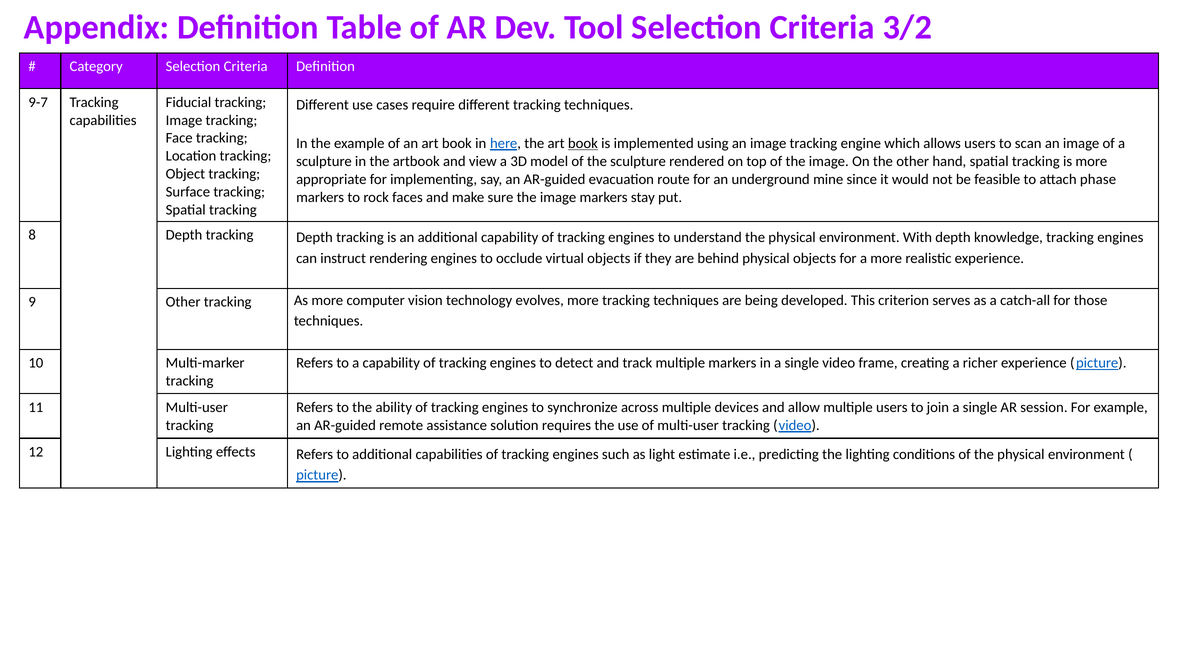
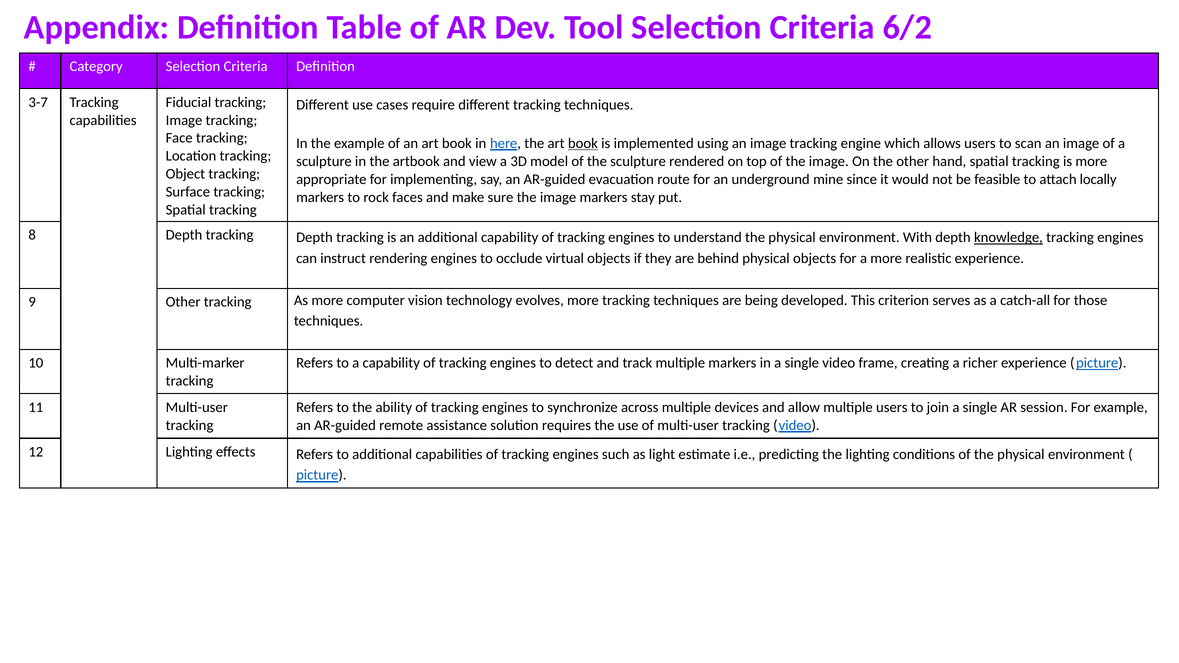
3/2: 3/2 -> 6/2 (907, 27)
9-7: 9-7 -> 3-7 (38, 102)
phase: phase -> locally (1098, 179)
knowledge underline: none -> present (1008, 238)
